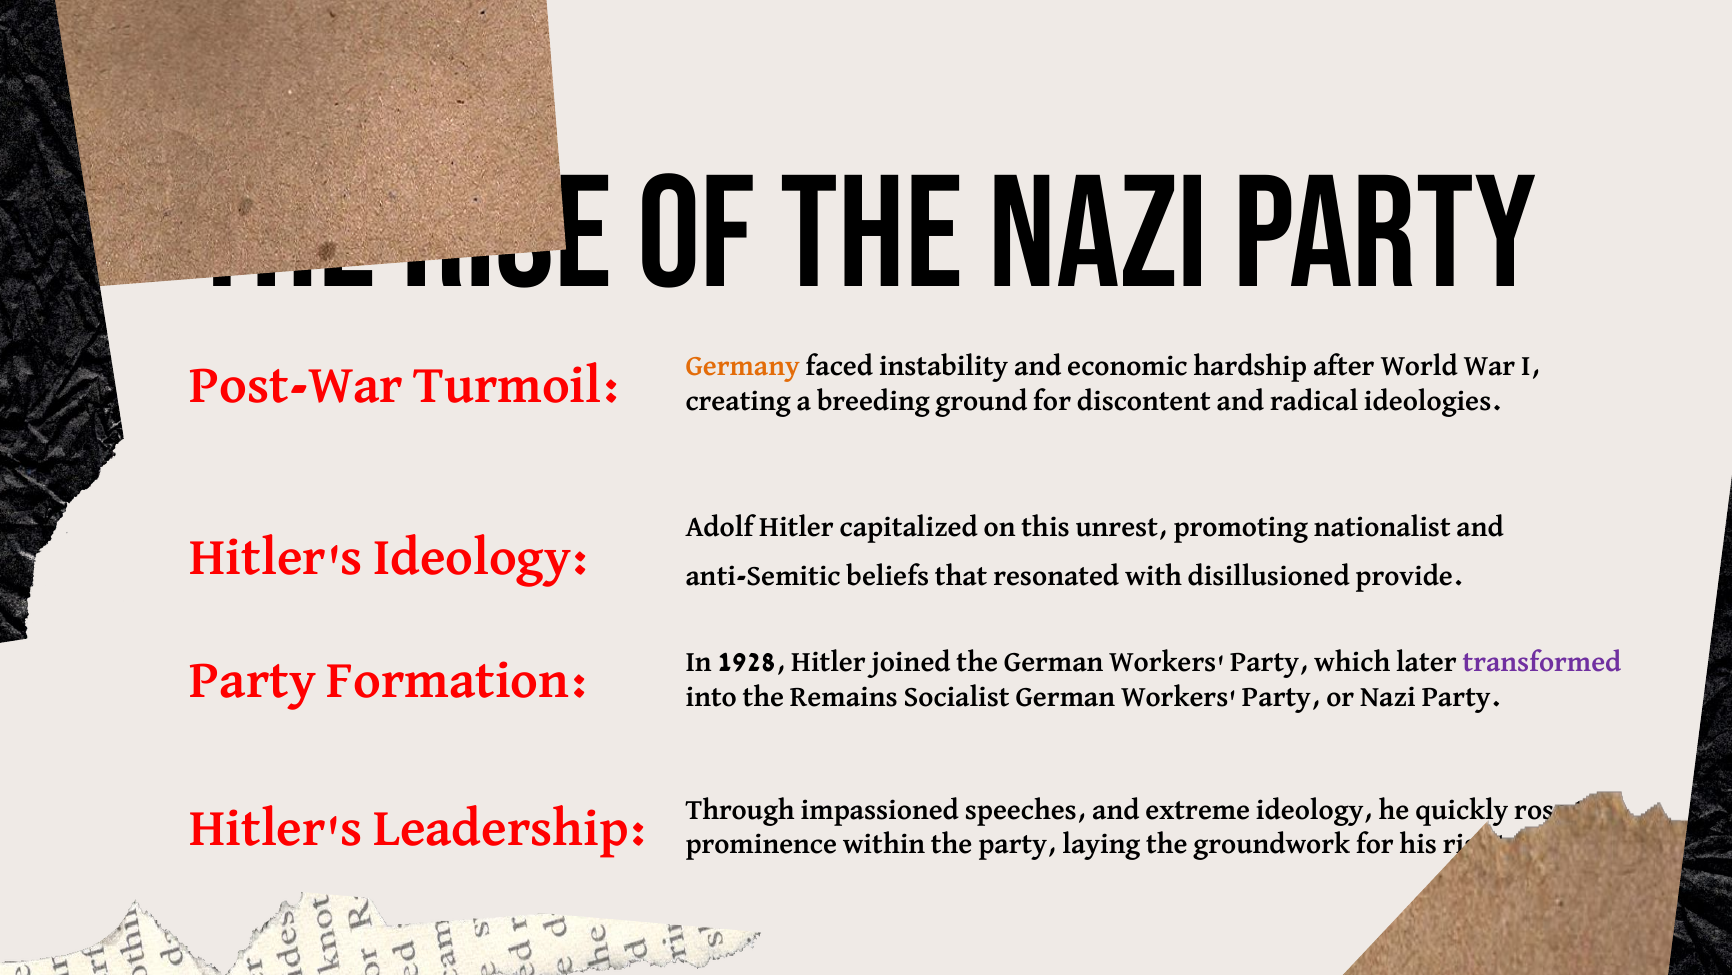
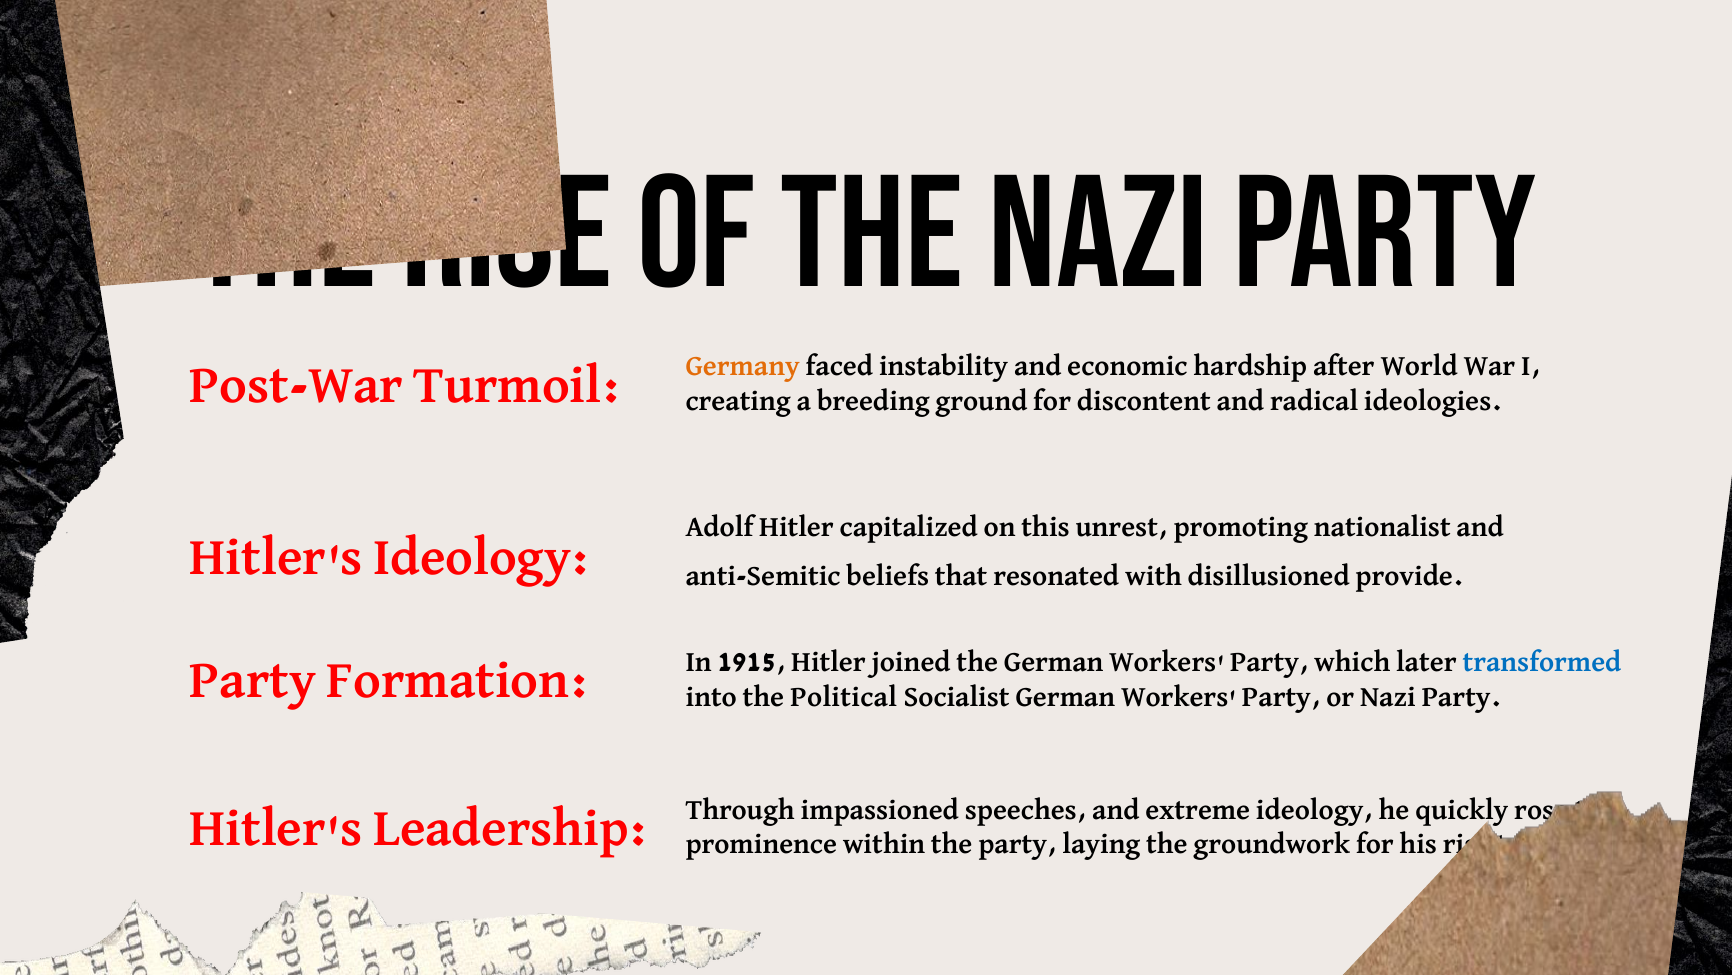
1928: 1928 -> 1915 (752, 661)
transformed colour: purple -> blue (1542, 661)
Remains: Remains -> Political (844, 696)
